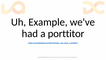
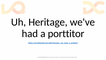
Example: Example -> Heritage (48, 22)
